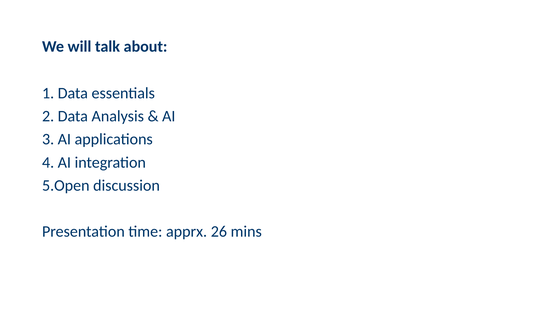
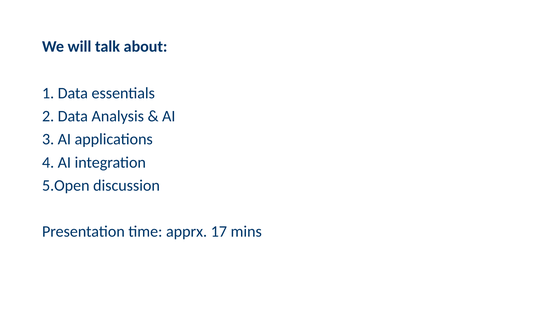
26: 26 -> 17 (219, 232)
